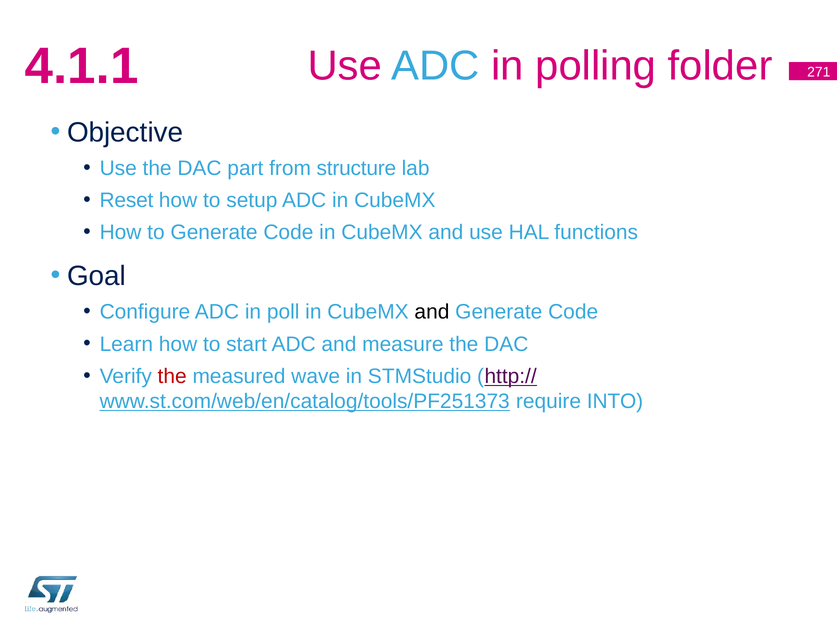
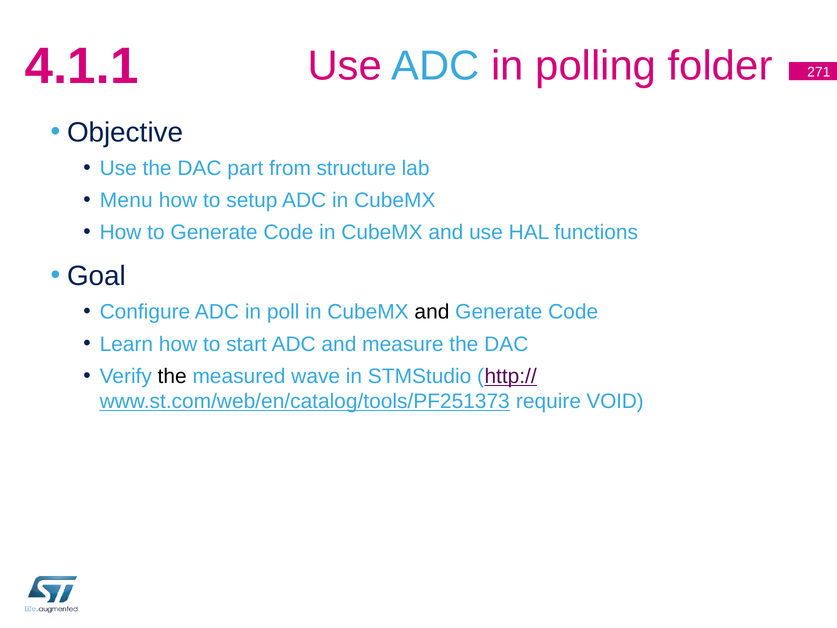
Reset: Reset -> Menu (126, 200)
the colour: red -> black (172, 376)
INTO: INTO -> VOID (615, 401)
